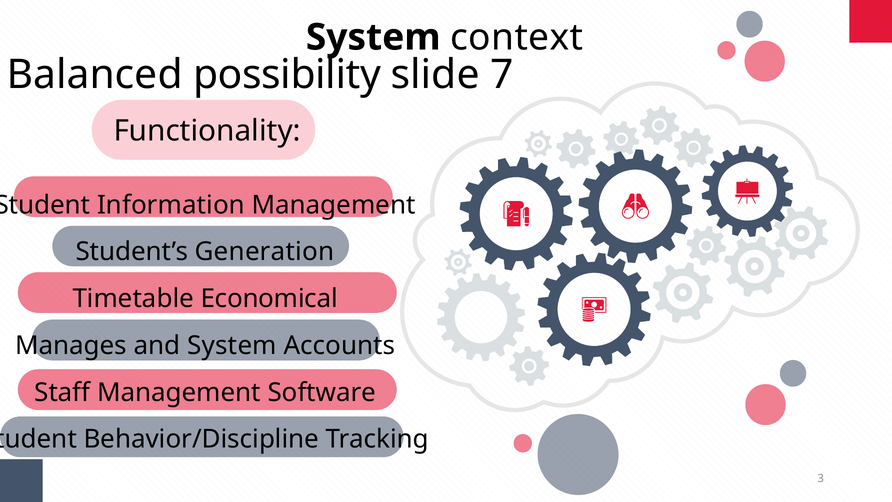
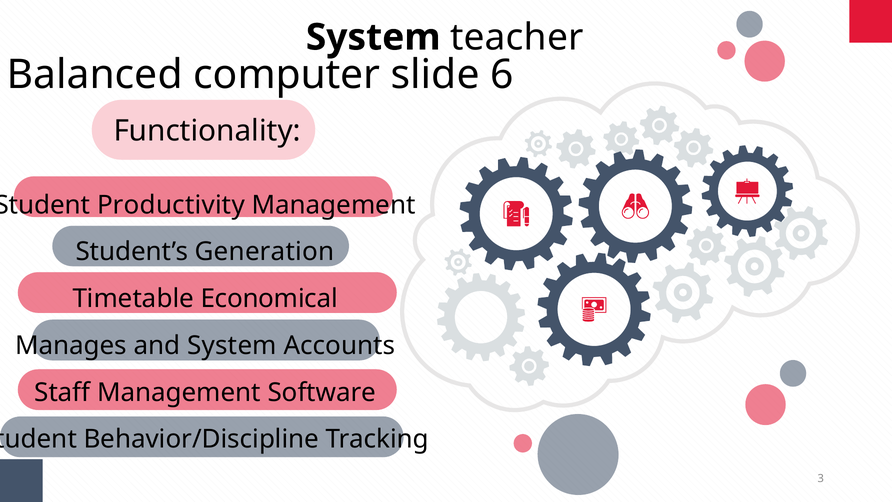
context: context -> teacher (517, 37)
possibility: possibility -> computer (287, 75)
7: 7 -> 6 (502, 75)
Information: Information -> Productivity (171, 205)
